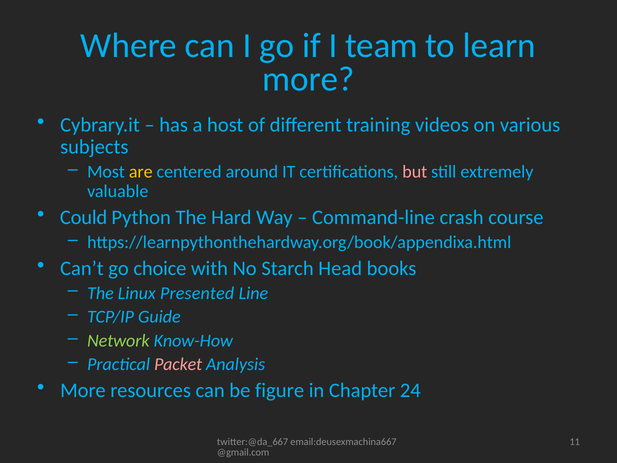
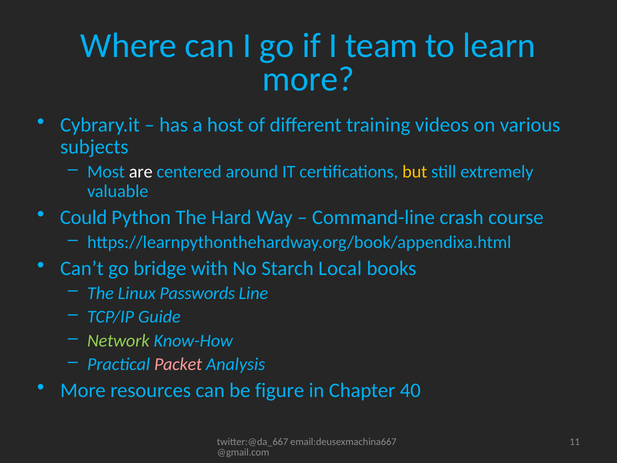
are colour: yellow -> white (141, 172)
but colour: pink -> yellow (415, 172)
choice: choice -> bridge (160, 268)
Head: Head -> Local (340, 268)
Presented: Presented -> Passwords (197, 293)
24: 24 -> 40 (410, 390)
